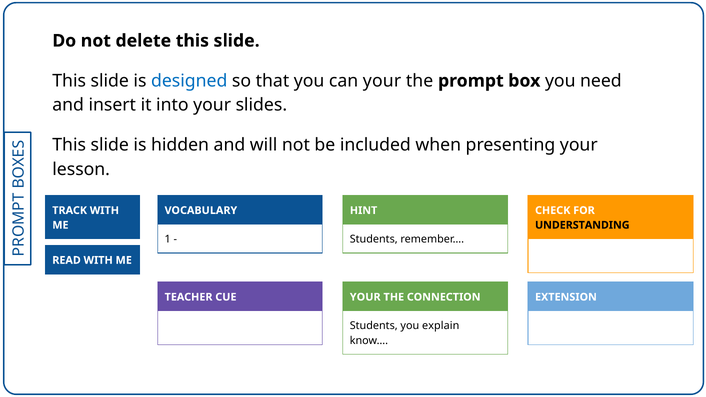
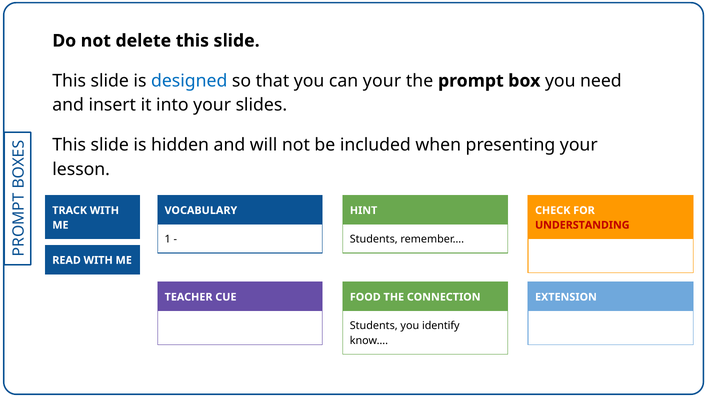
UNDERSTANDING colour: black -> red (582, 225)
YOUR: YOUR -> FOOD (365, 297)
explain: explain -> identify (441, 326)
